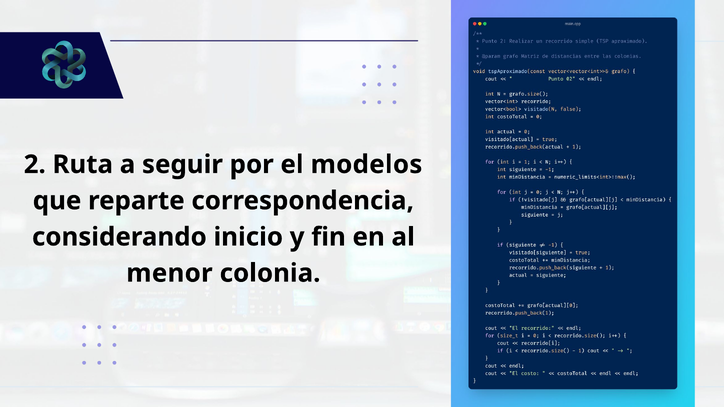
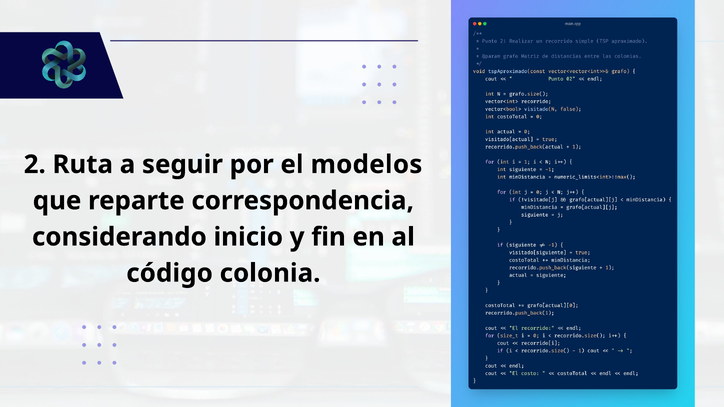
menor: menor -> código (170, 273)
